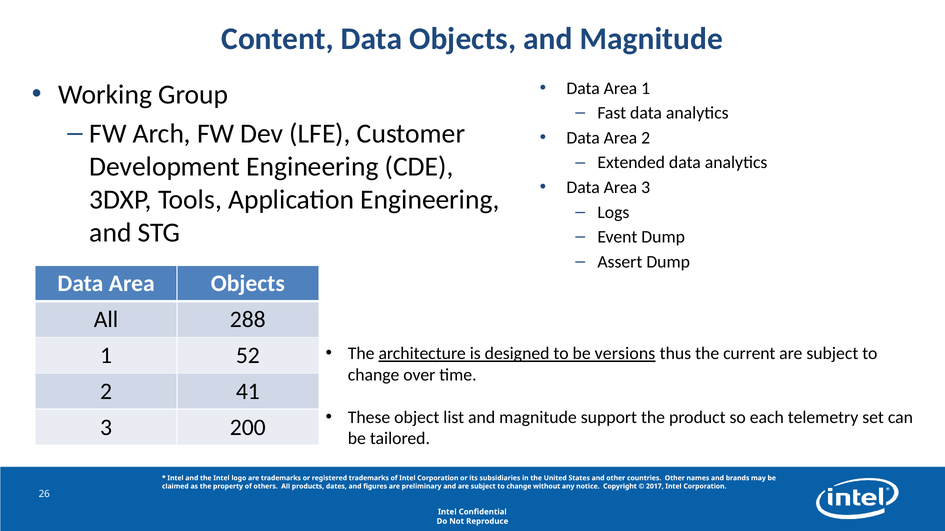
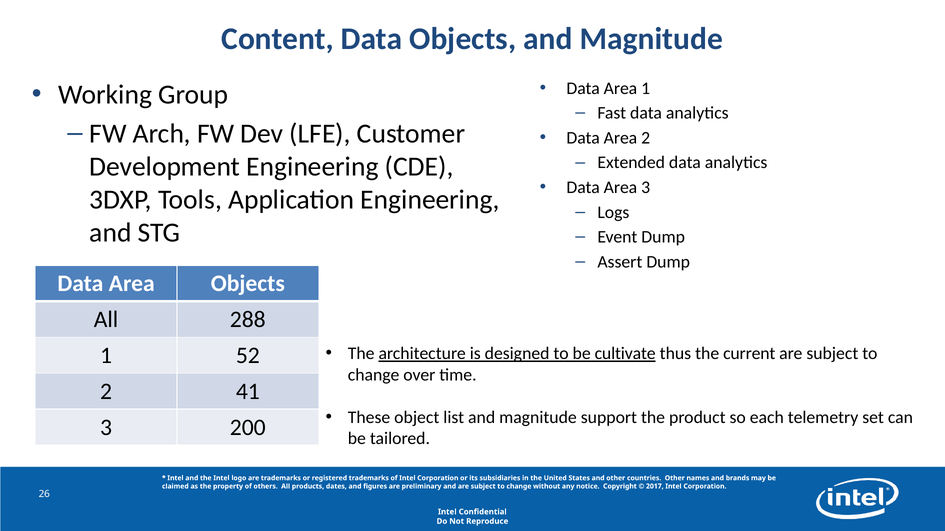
versions: versions -> cultivate (625, 354)
